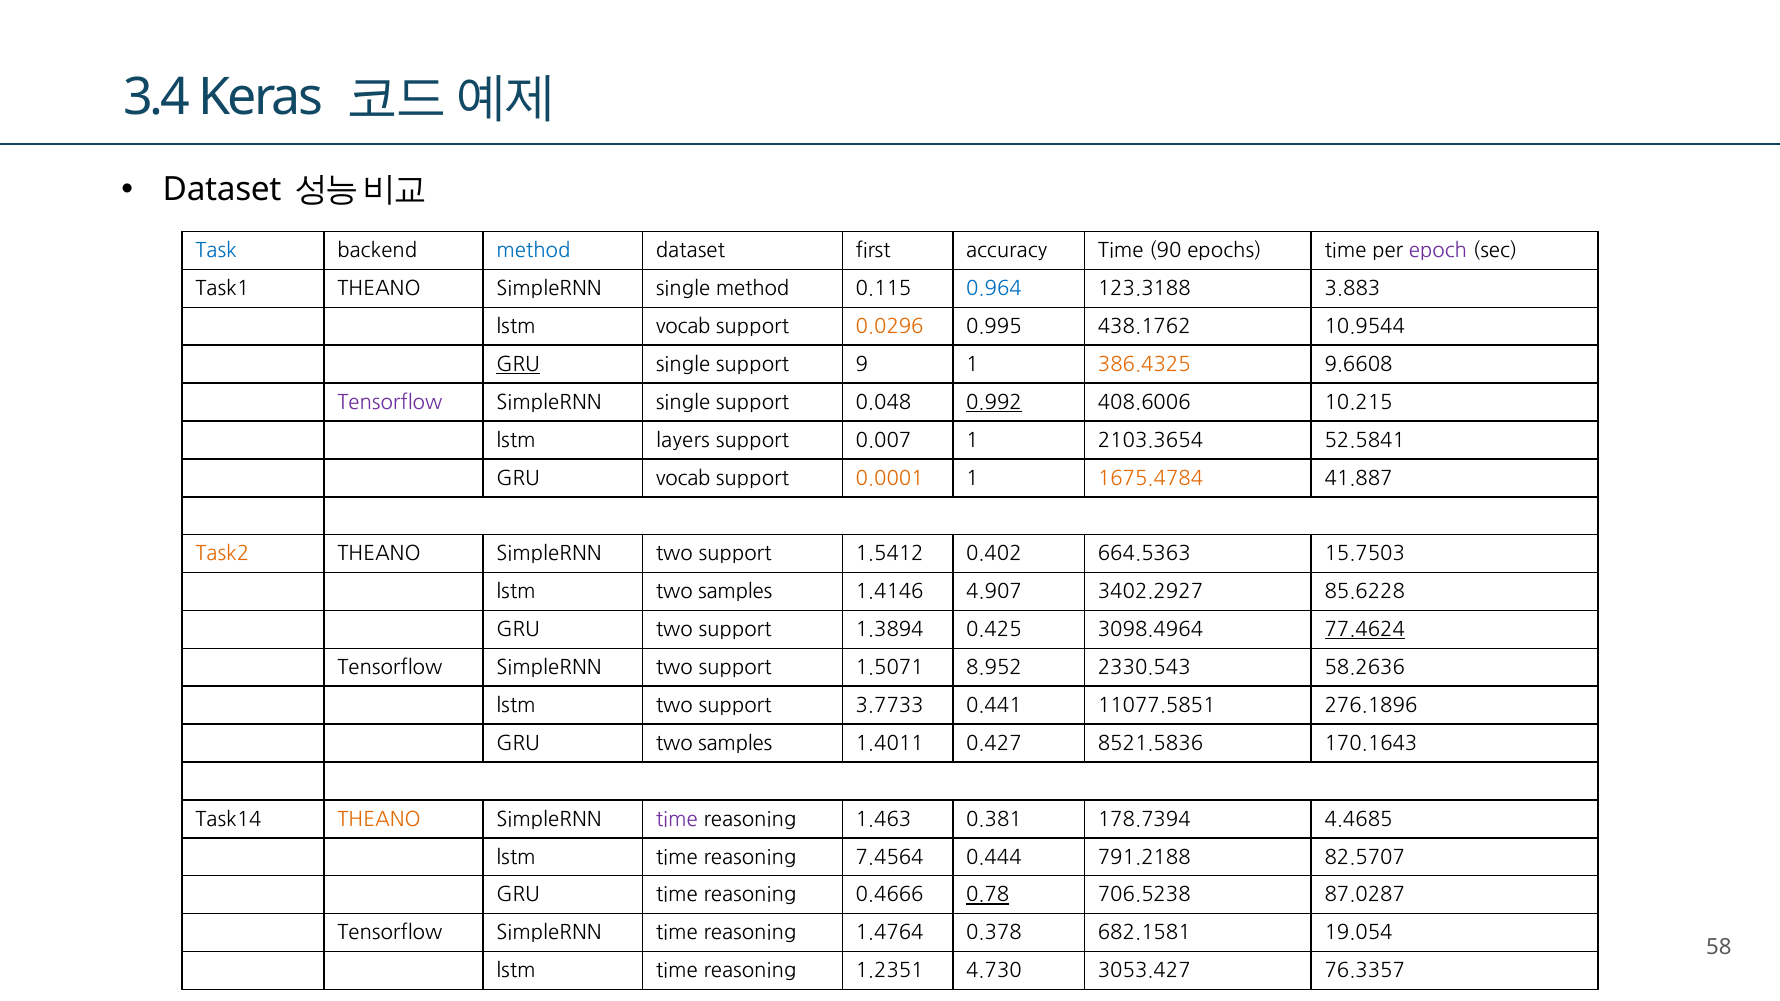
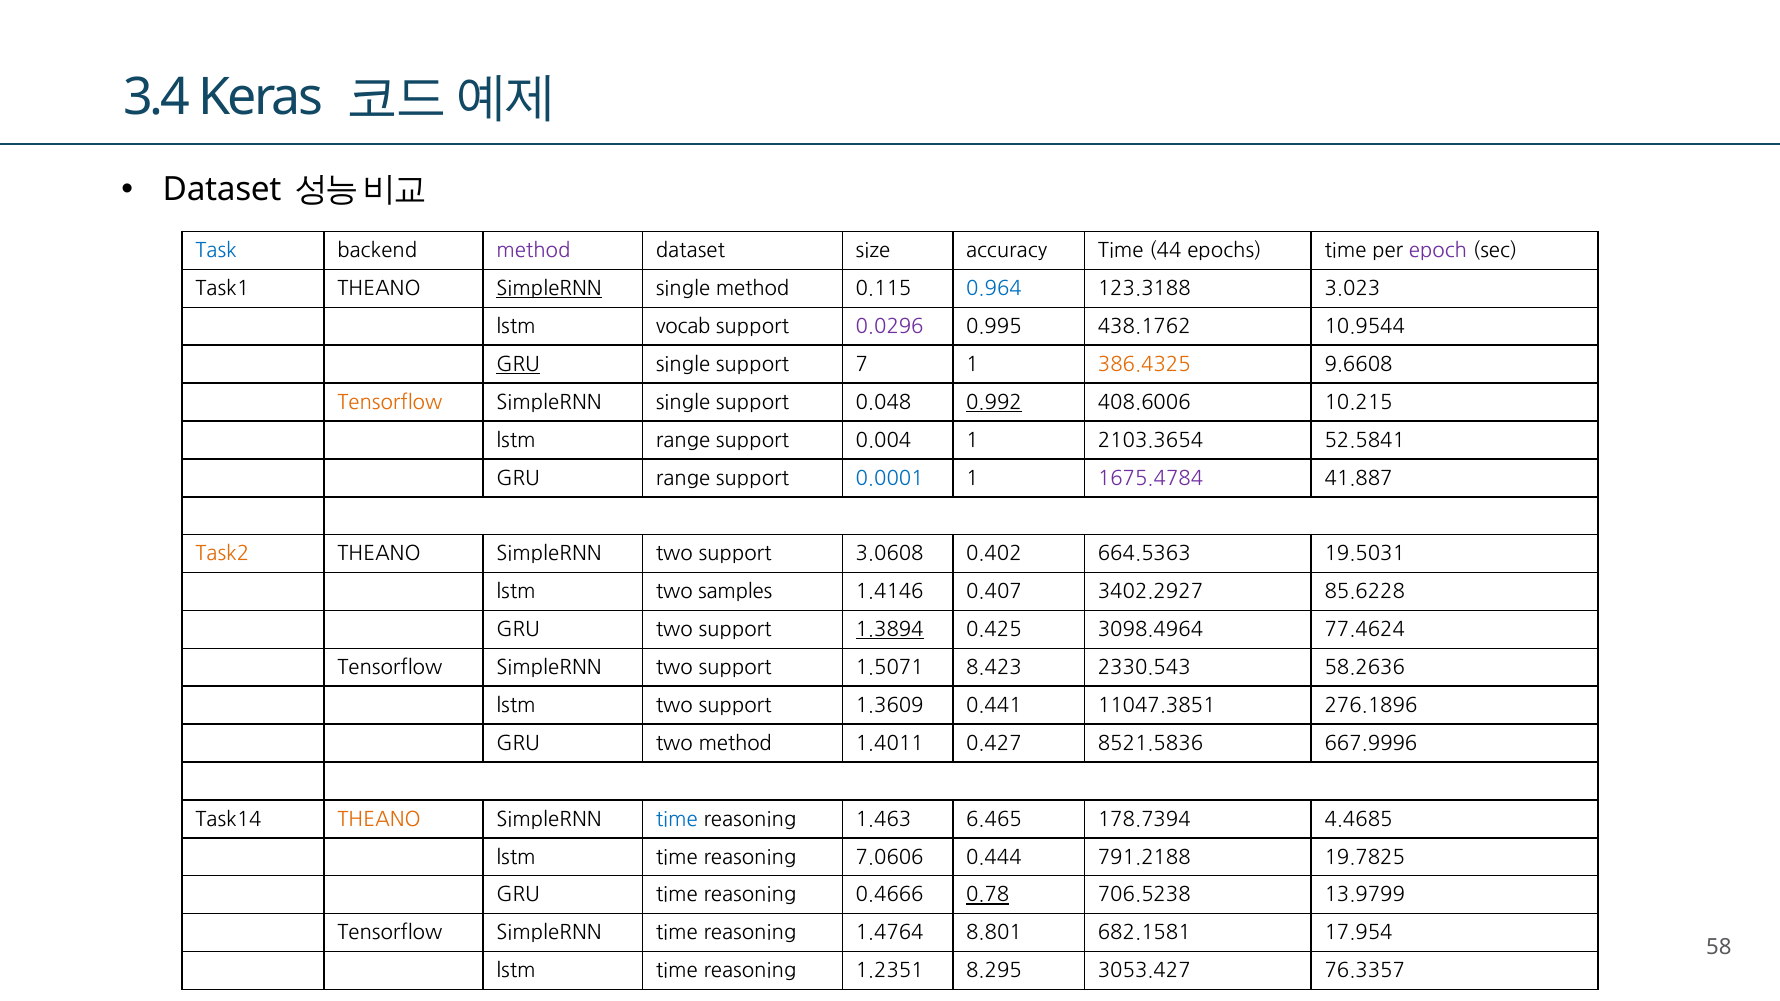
method colour: blue -> purple (533, 251)
first: first -> size (873, 251)
90: 90 -> 44 (1165, 251)
SimpleRNN underline: none -> present (549, 289)
3.883: 3.883 -> 3.023 (1352, 289)
0.0296 colour: orange -> purple (890, 327)
9: 9 -> 7 (862, 365)
Tensorflow colour: purple -> orange (390, 403)
lstm layers: layers -> range (683, 441)
0.007: 0.007 -> 0.004 (883, 441)
GRU vocab: vocab -> range (683, 479)
0.0001 colour: orange -> blue (890, 479)
1675.4784 colour: orange -> purple (1151, 479)
1.5412: 1.5412 -> 3.0608 (890, 554)
15.7503: 15.7503 -> 19.5031 (1365, 554)
4.907: 4.907 -> 0.407 (994, 592)
1.3894 underline: none -> present (890, 630)
77.4624 underline: present -> none (1365, 630)
8.952: 8.952 -> 8.423 (994, 668)
3.7733: 3.7733 -> 1.3609 (890, 706)
11077.5851: 11077.5851 -> 11047.3851 (1157, 706)
GRU two samples: samples -> method (735, 744)
170.1643: 170.1643 -> 667.9996 (1371, 744)
time colour: purple -> blue (677, 820)
0.381: 0.381 -> 6.465 (994, 820)
7.4564: 7.4564 -> 7.0606 (890, 858)
82.5707: 82.5707 -> 19.7825 (1365, 858)
87.0287: 87.0287 -> 13.9799 (1365, 895)
0.378: 0.378 -> 8.801 (994, 933)
19.054: 19.054 -> 17.954 (1359, 933)
4.730: 4.730 -> 8.295 (994, 971)
